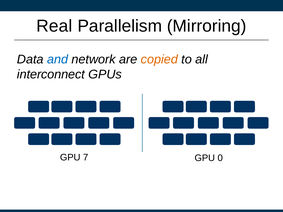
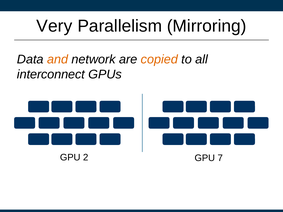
Real: Real -> Very (54, 26)
and colour: blue -> orange (58, 59)
7: 7 -> 2 (86, 157)
0: 0 -> 7 (220, 158)
